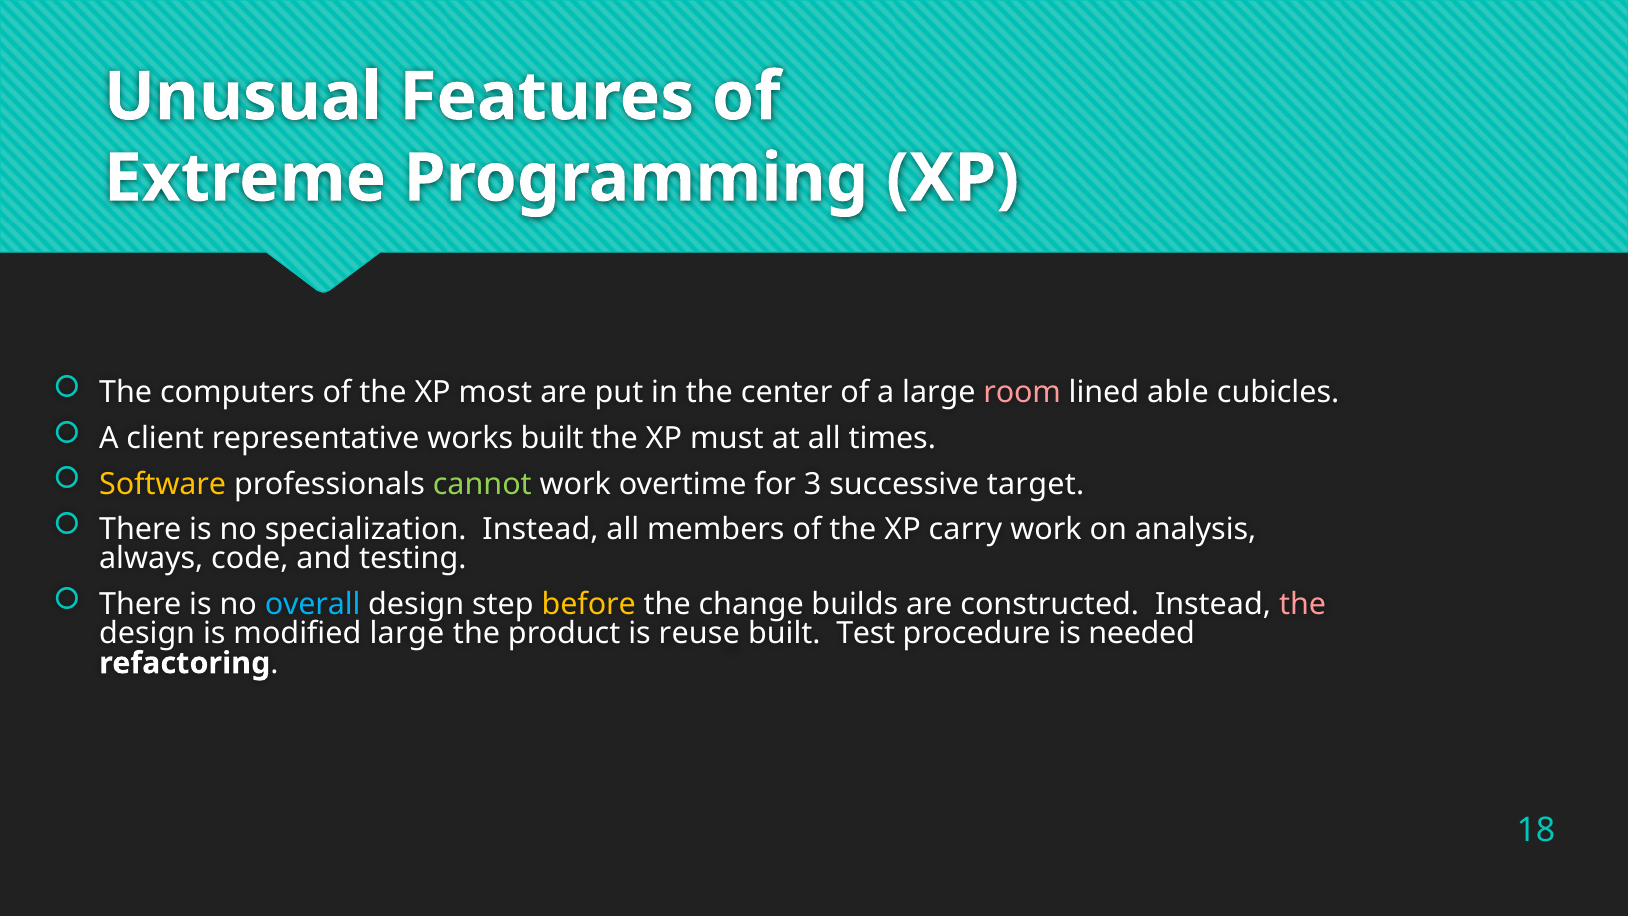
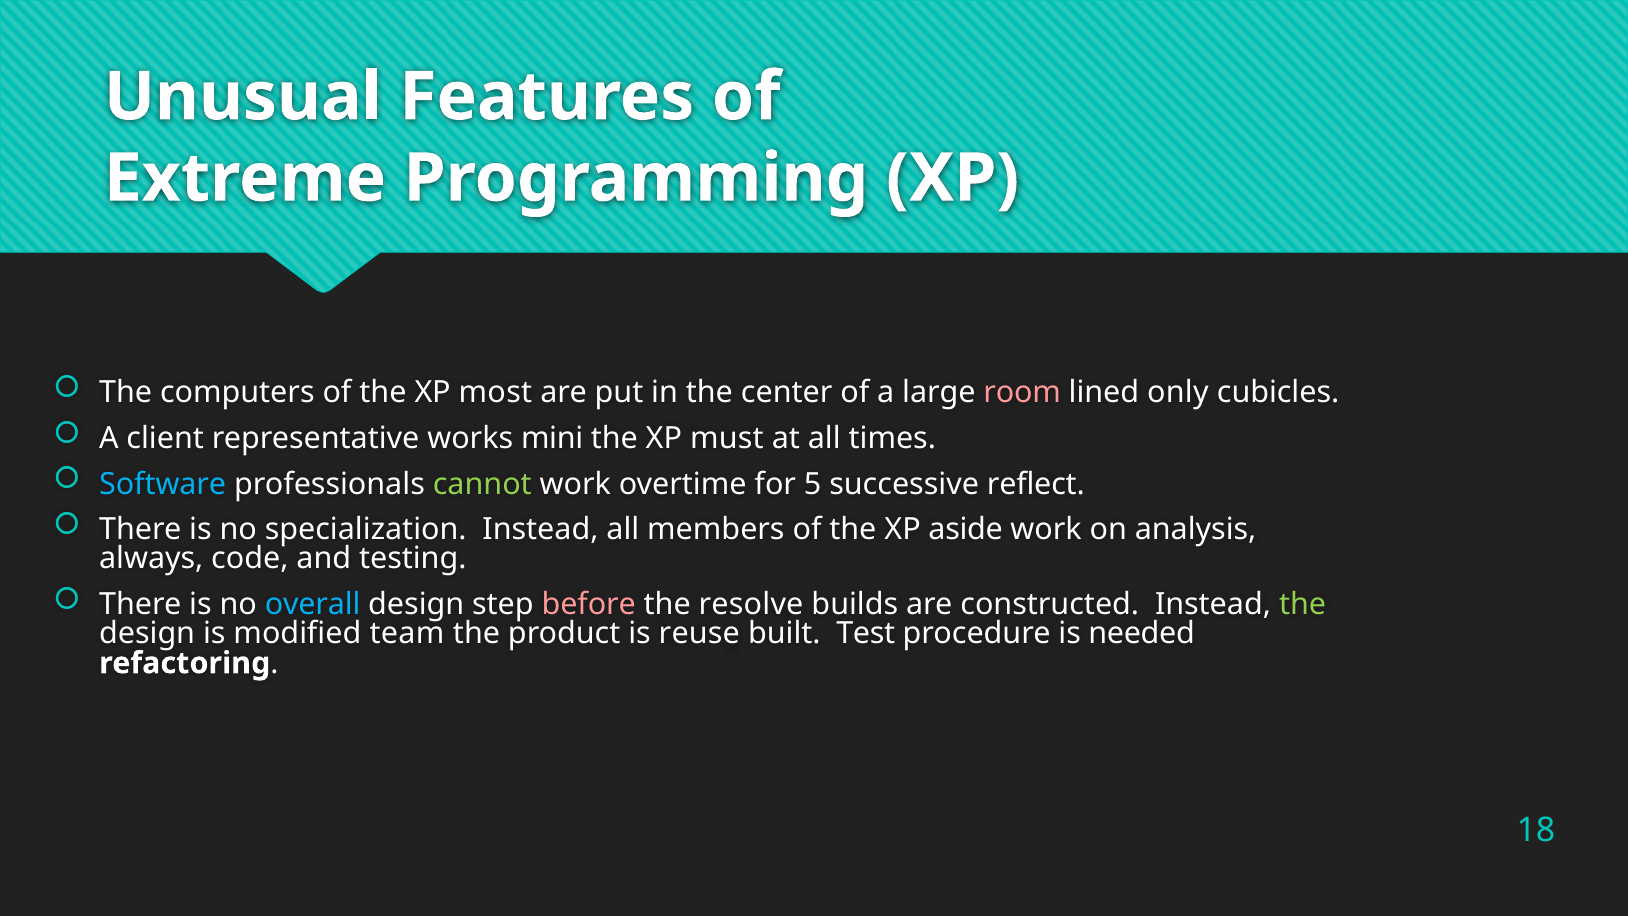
able: able -> only (1178, 393)
works built: built -> mini (552, 438)
Software colour: yellow -> light blue (163, 484)
3: 3 -> 5 (813, 484)
target: target -> reflect (1036, 484)
carry: carry -> aside (966, 529)
before colour: yellow -> pink (589, 604)
change: change -> resolve (751, 604)
the colour: pink -> light green (1303, 604)
modified large: large -> team (407, 634)
